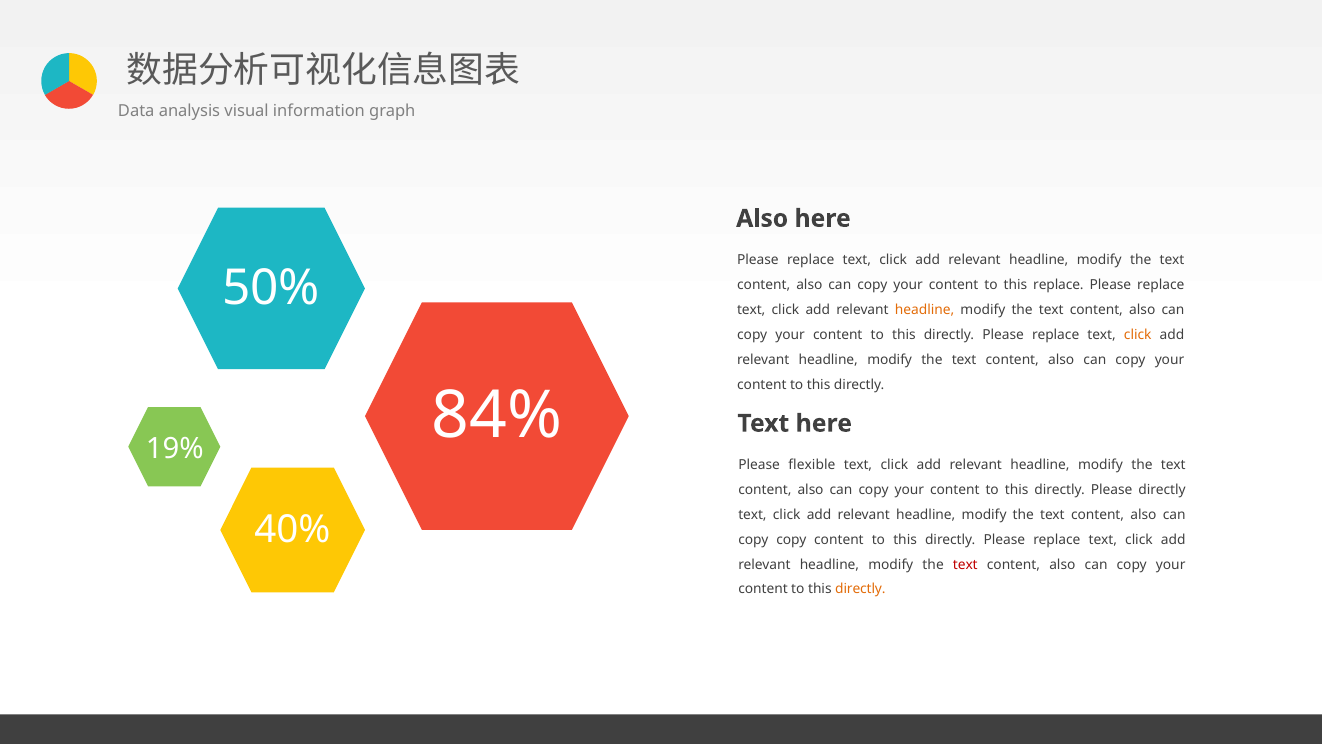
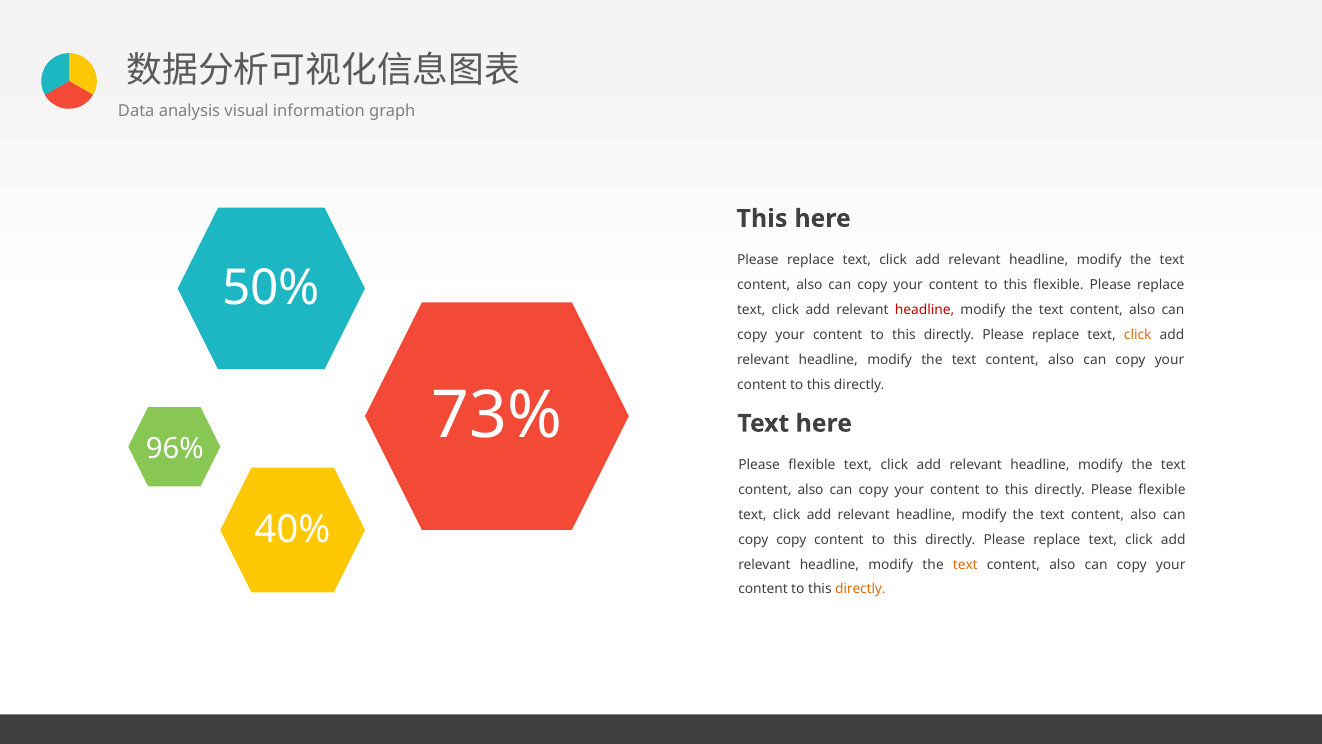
Also: Also -> This (762, 218)
this replace: replace -> flexible (1058, 285)
headline colour: orange -> red (925, 310)
84%: 84% -> 73% (497, 415)
19%: 19% -> 96% (175, 449)
directly Please directly: directly -> flexible (1162, 490)
text colour: red -> orange (965, 564)
